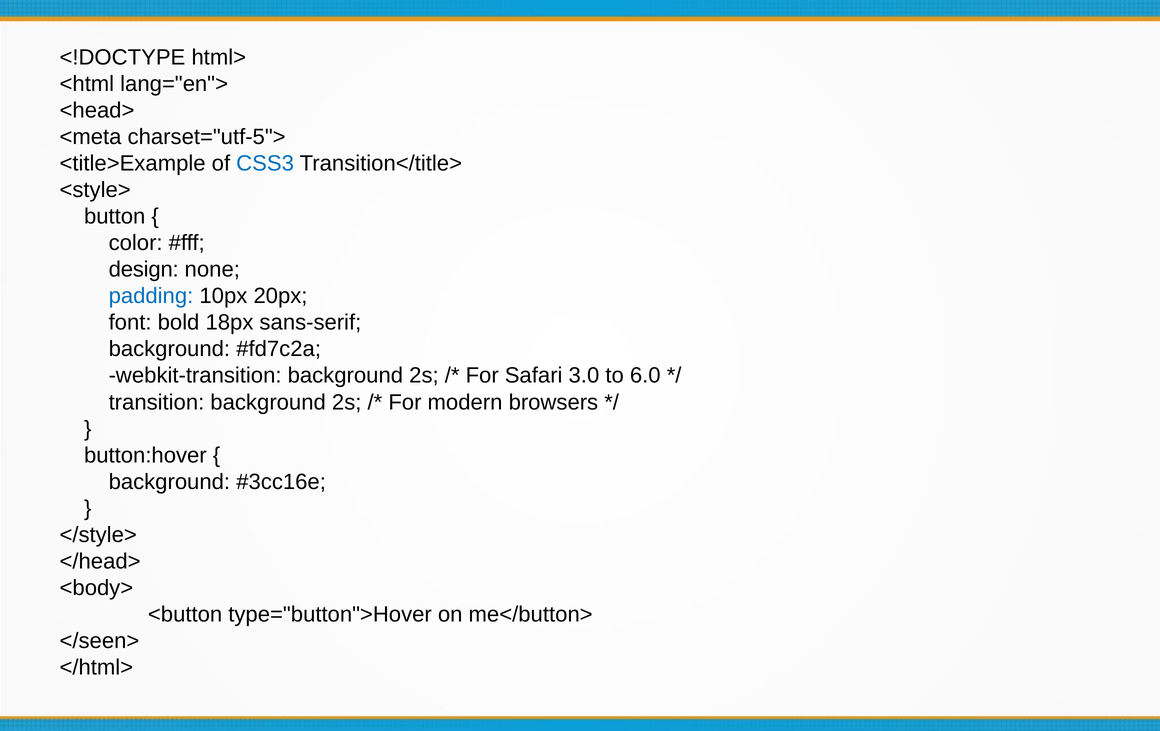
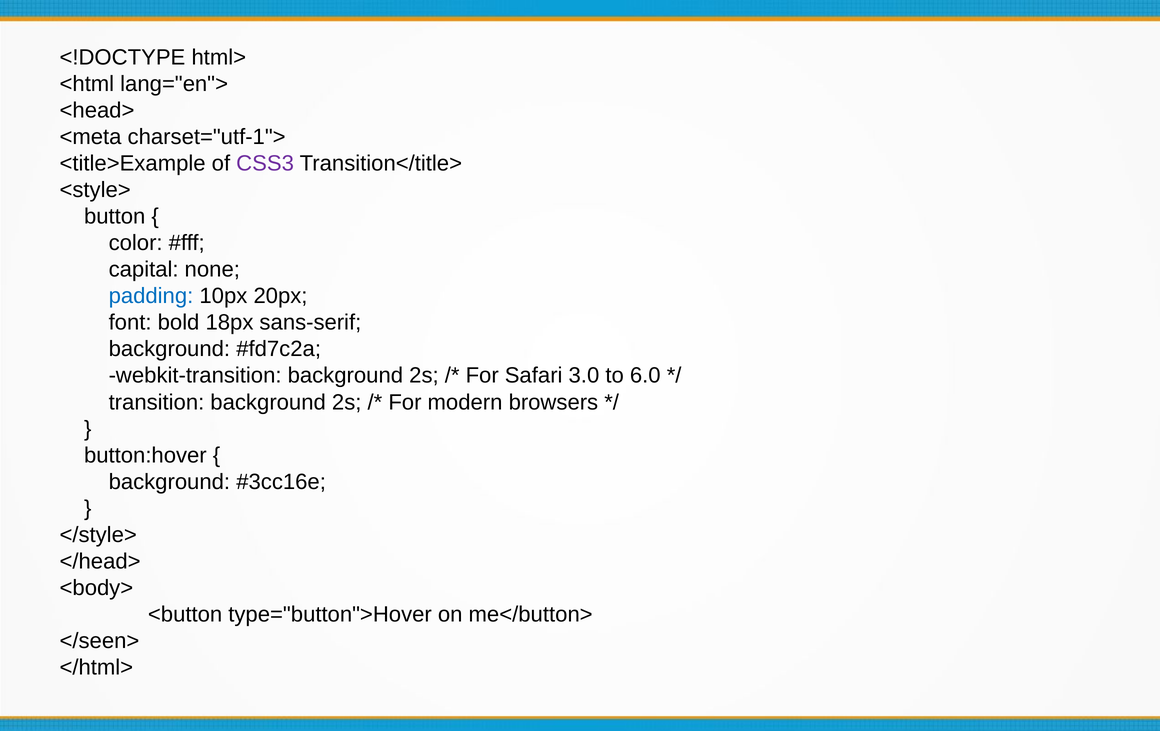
charset="utf-5">: charset="utf-5"> -> charset="utf-1"> (207, 137)
CSS3 colour: blue -> purple (265, 163)
design: design -> capital (144, 270)
